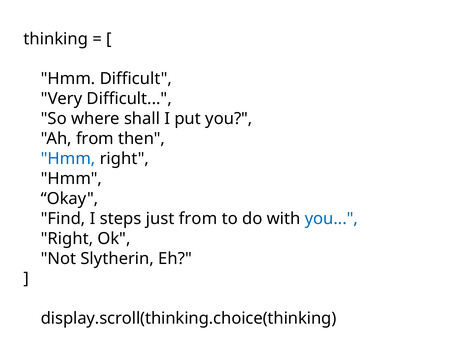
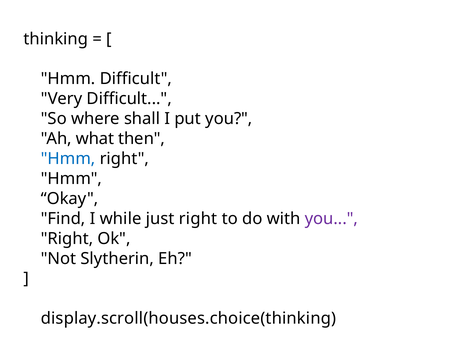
Ah from: from -> what (95, 139)
steps: steps -> while (121, 218)
just from: from -> right (198, 218)
you colour: blue -> purple (331, 218)
display.scroll(thinking.choice(thinking: display.scroll(thinking.choice(thinking -> display.scroll(houses.choice(thinking (188, 318)
